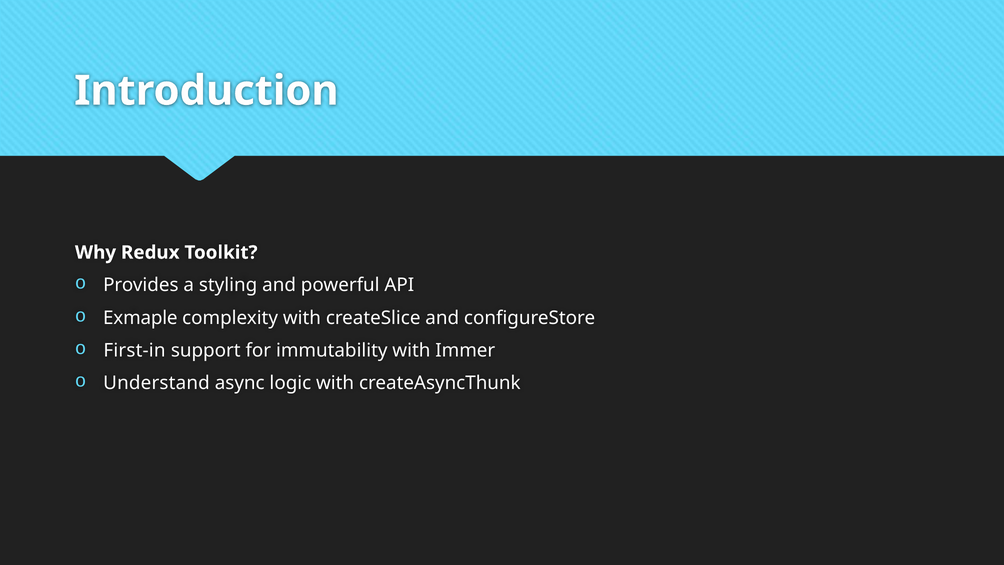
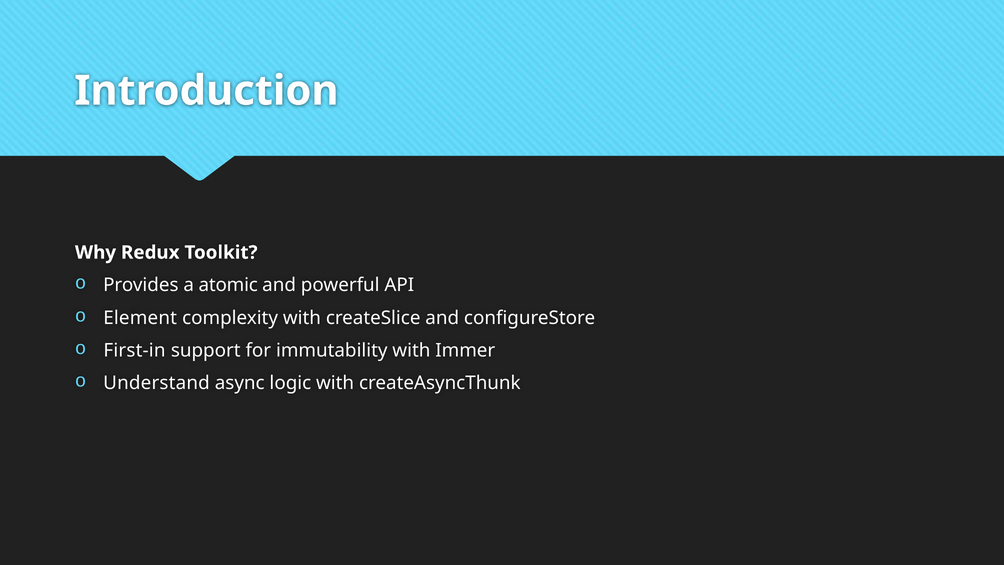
styling: styling -> atomic (228, 285)
Exmaple: Exmaple -> Element (140, 318)
